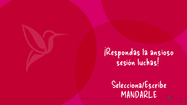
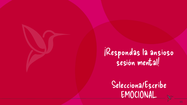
luchas: luchas -> mental (148, 62)
MANDARLE: MANDARLE -> EMOCIONAL (139, 95)
